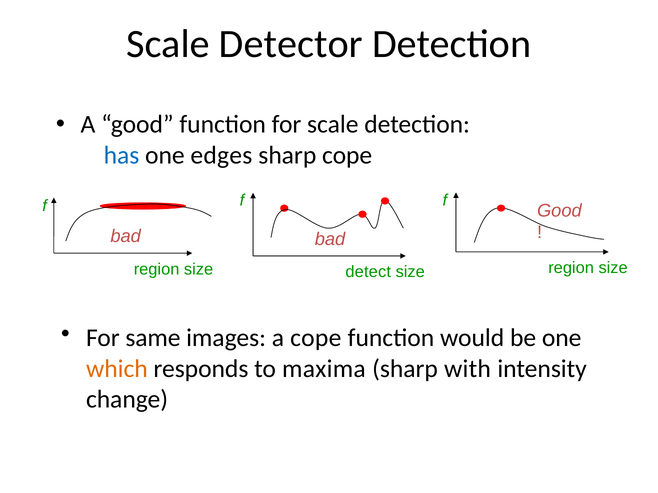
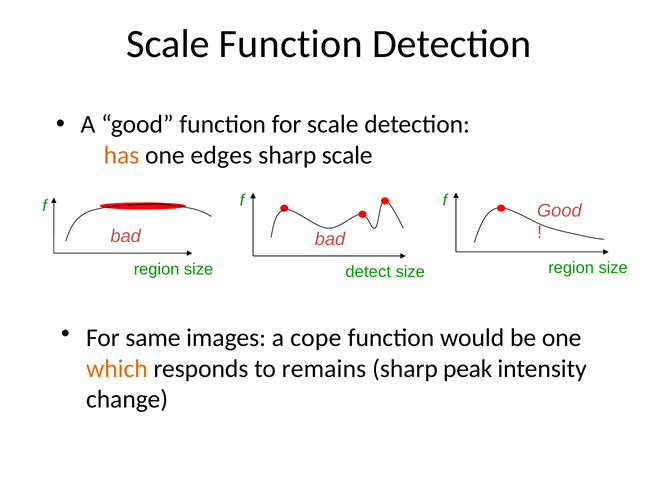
Scale Detector: Detector -> Function (291, 44)
has colour: blue -> orange (121, 155)
sharp cope: cope -> scale (347, 155)
maxima: maxima -> remains (324, 369)
with: with -> peak (468, 369)
